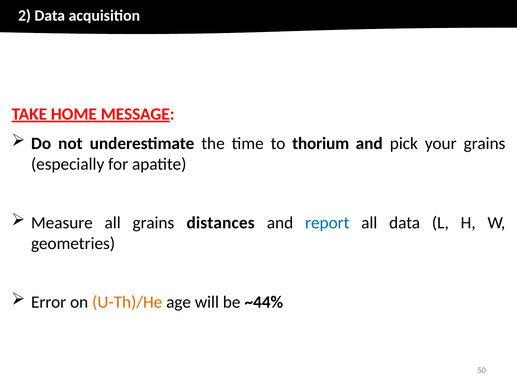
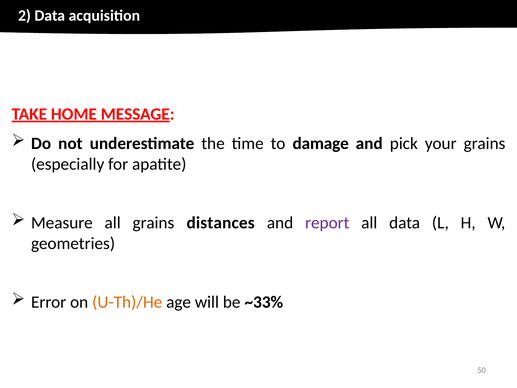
thorium: thorium -> damage (321, 143)
report colour: blue -> purple (327, 223)
~44%: ~44% -> ~33% (264, 302)
